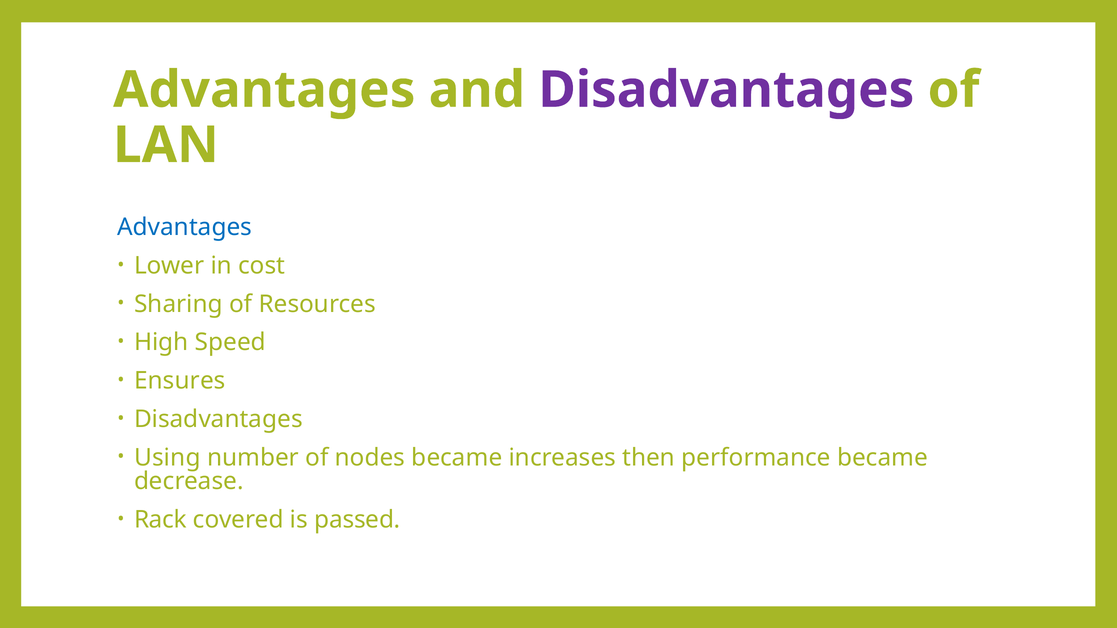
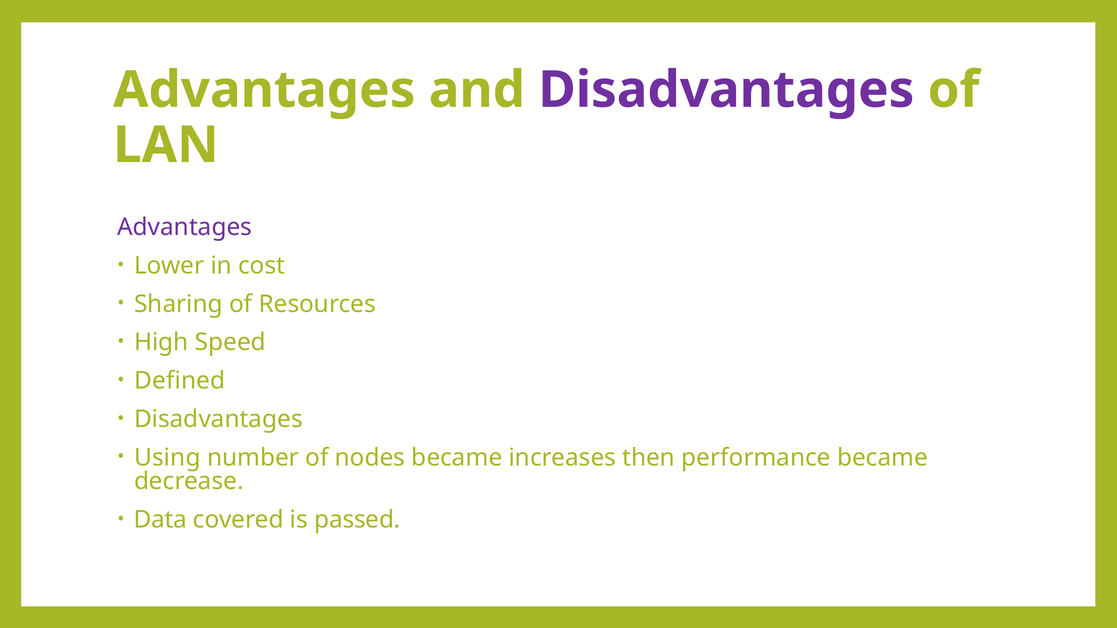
Advantages colour: blue -> purple (185, 227)
Ensures: Ensures -> Defined (180, 381)
Rack: Rack -> Data (160, 520)
